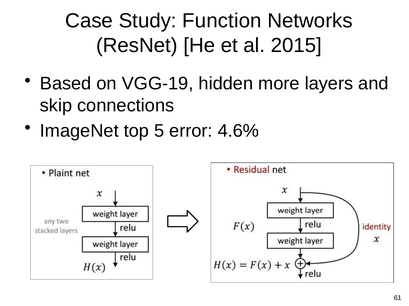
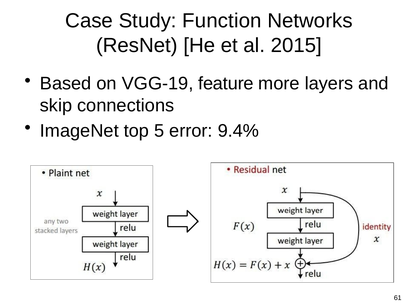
hidden: hidden -> feature (226, 84)
4.6%: 4.6% -> 9.4% (238, 131)
